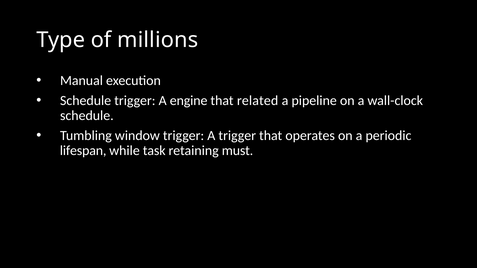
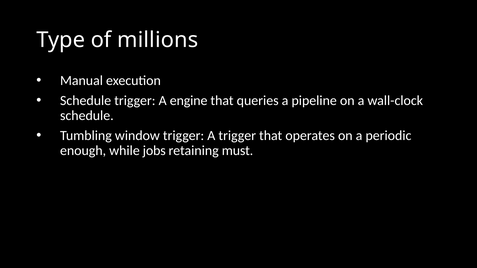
related: related -> queries (258, 101)
lifespan: lifespan -> enough (83, 151)
task: task -> jobs (154, 151)
